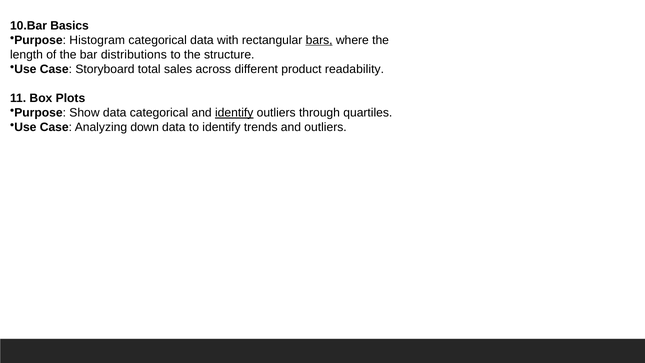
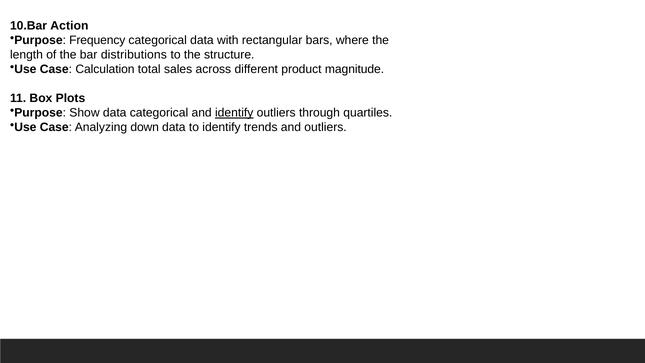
Basics: Basics -> Action (69, 26)
Histogram: Histogram -> Frequency (97, 40)
bars underline: present -> none (319, 40)
Storyboard: Storyboard -> Calculation (105, 69)
readability: readability -> magnitude (355, 69)
